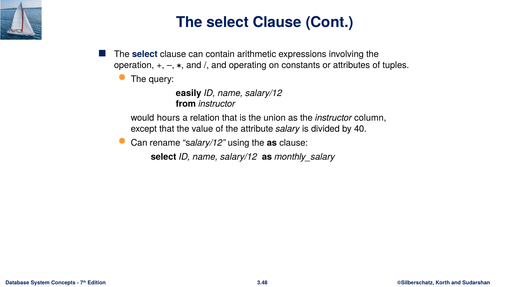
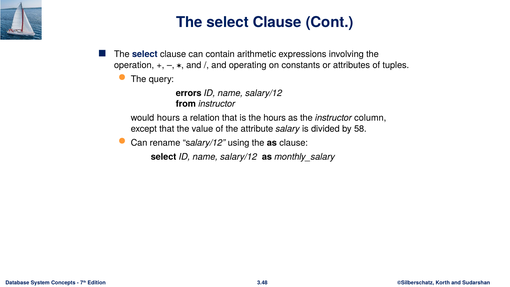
easily: easily -> errors (189, 93)
the union: union -> hours (275, 118)
40: 40 -> 58 (360, 129)
